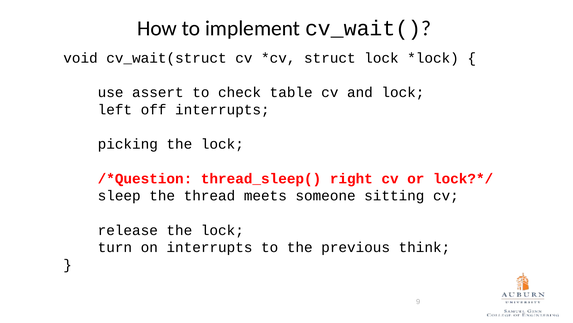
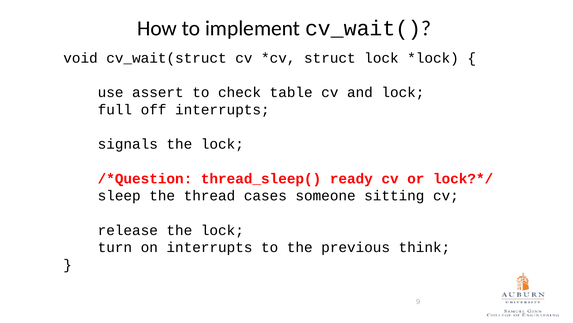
left: left -> full (115, 110)
picking: picking -> signals (128, 144)
right: right -> ready (351, 178)
meets: meets -> cases (265, 195)
